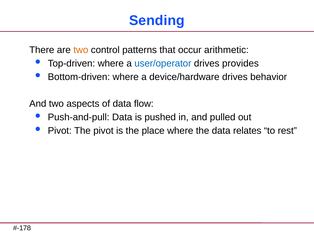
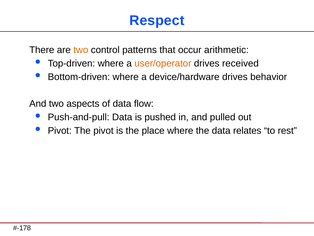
Sending: Sending -> Respect (157, 21)
user/operator colour: blue -> orange (163, 63)
provides: provides -> received (240, 63)
